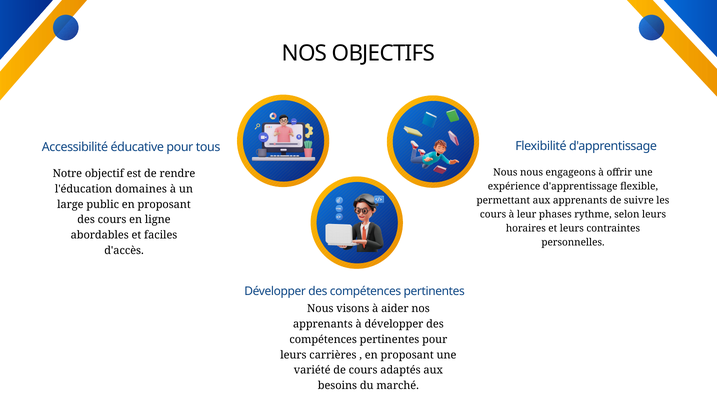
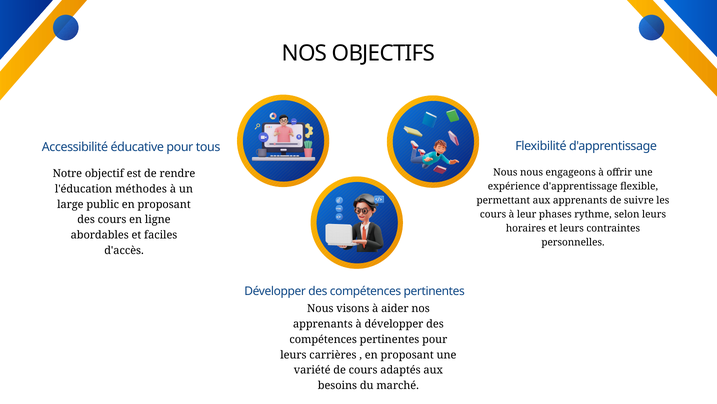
domaines: domaines -> méthodes (141, 189)
